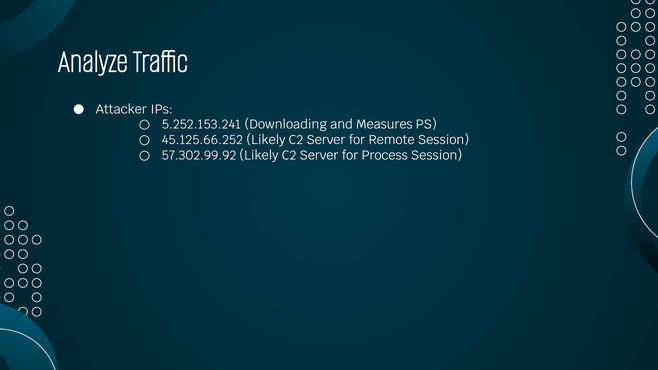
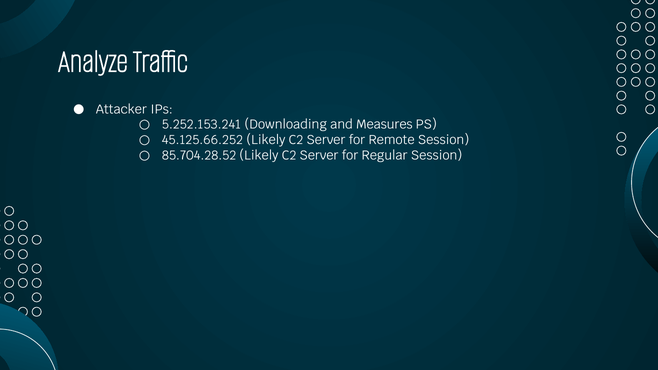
57.302.99.92: 57.302.99.92 -> 85.704.28.52 (199, 155)
Process: Process -> Regular (385, 155)
